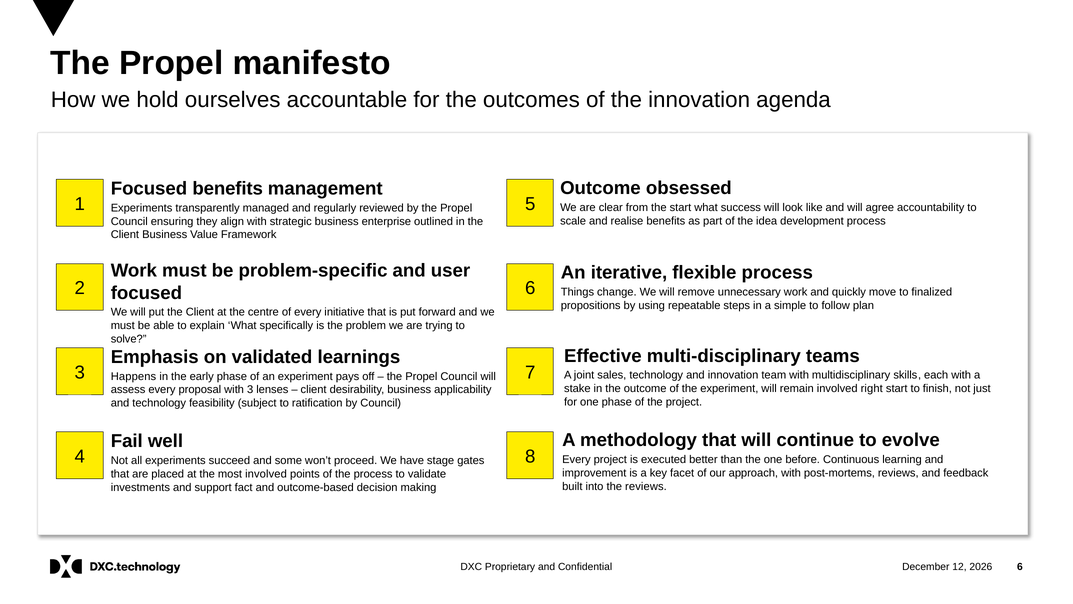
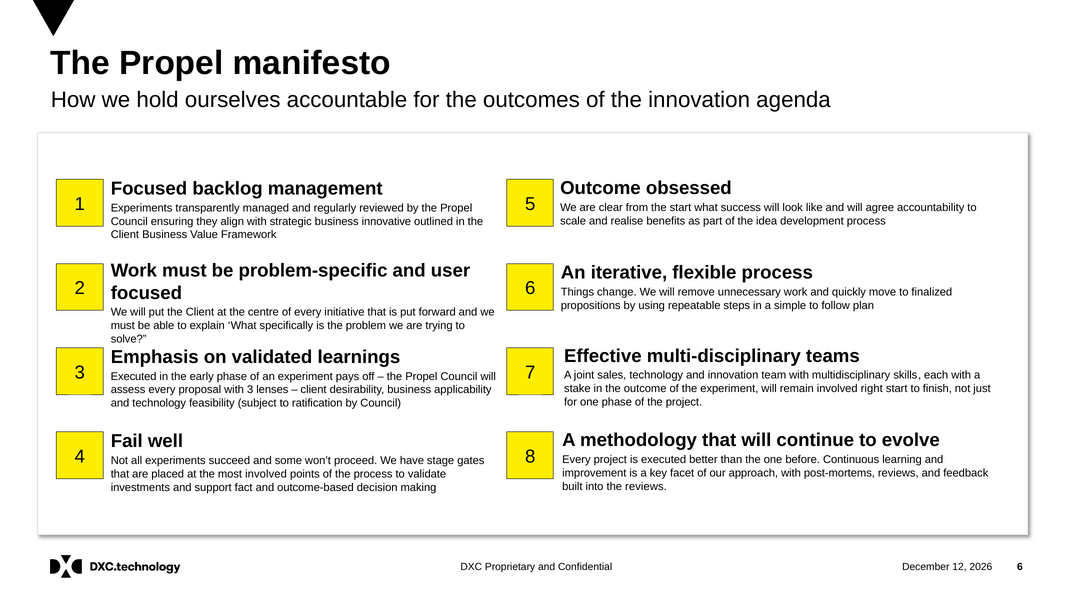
Focused benefits: benefits -> backlog (228, 189)
enterprise: enterprise -> innovative (386, 221)
Happens: Happens -> Executed (134, 376)
